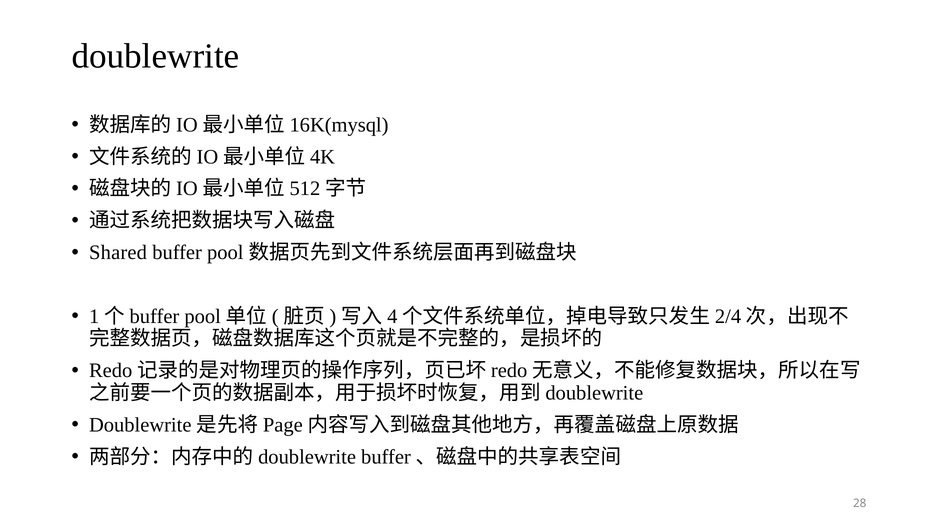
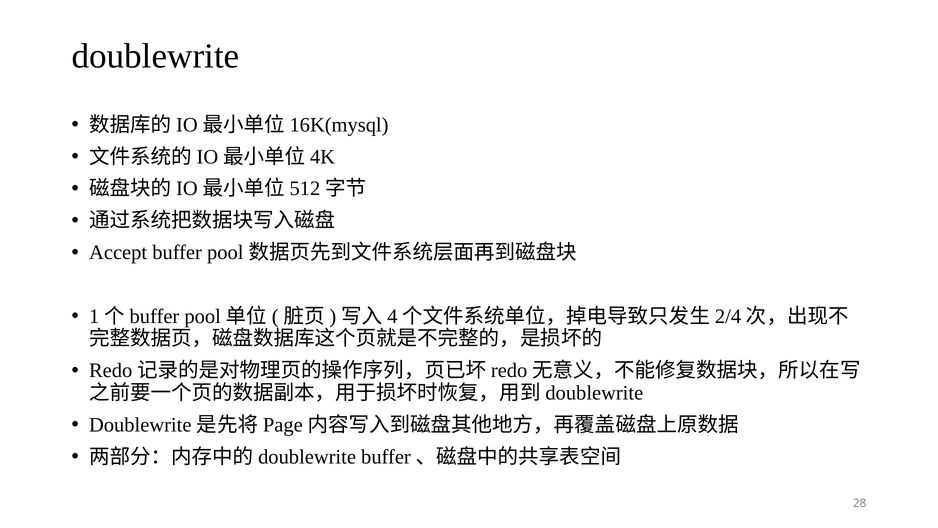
Shared: Shared -> Accept (118, 252)
